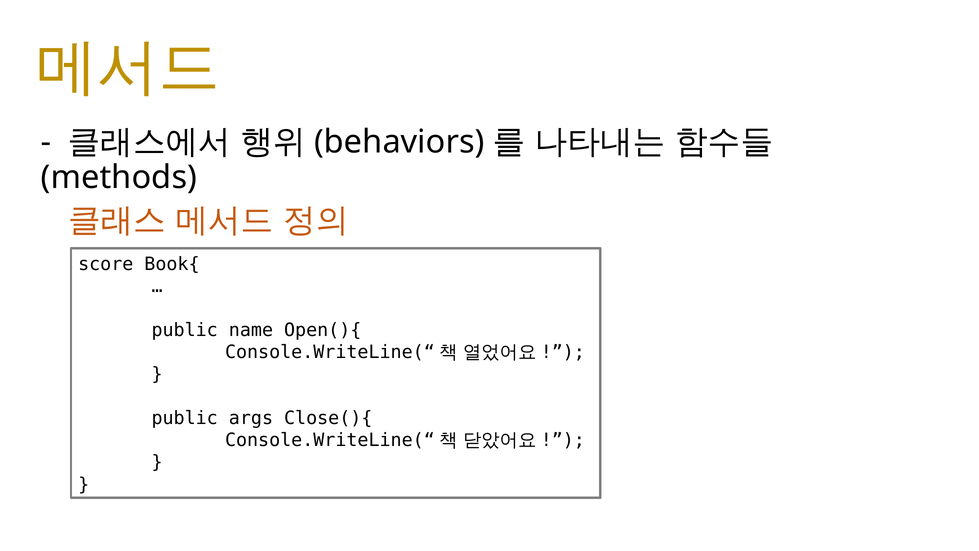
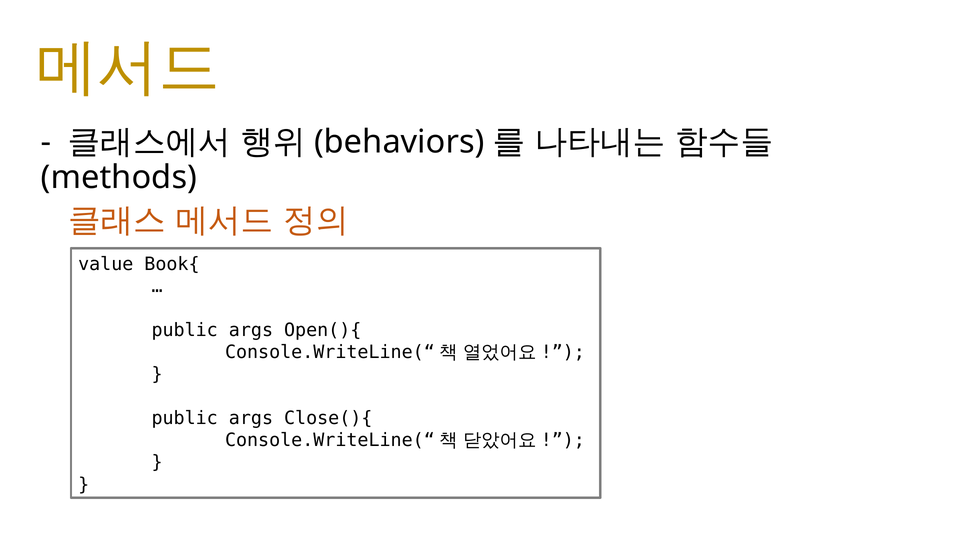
score: score -> value (106, 264)
name: name -> args (251, 330)
